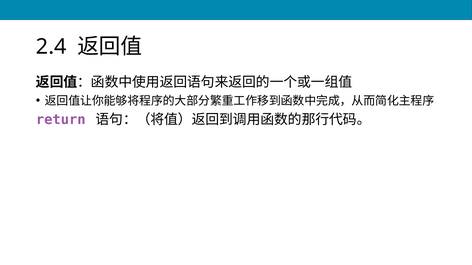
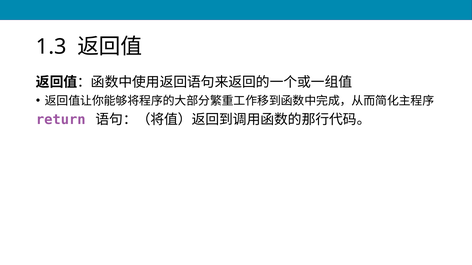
2.4: 2.4 -> 1.3 (51, 47)
